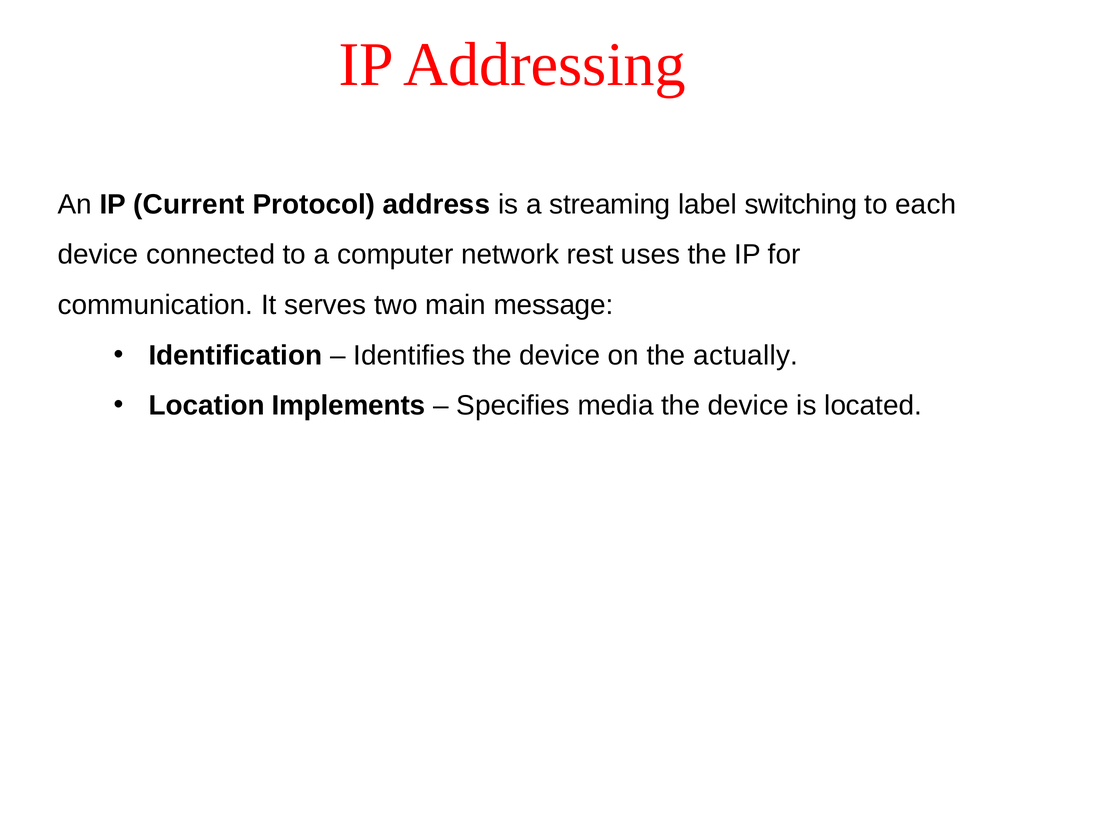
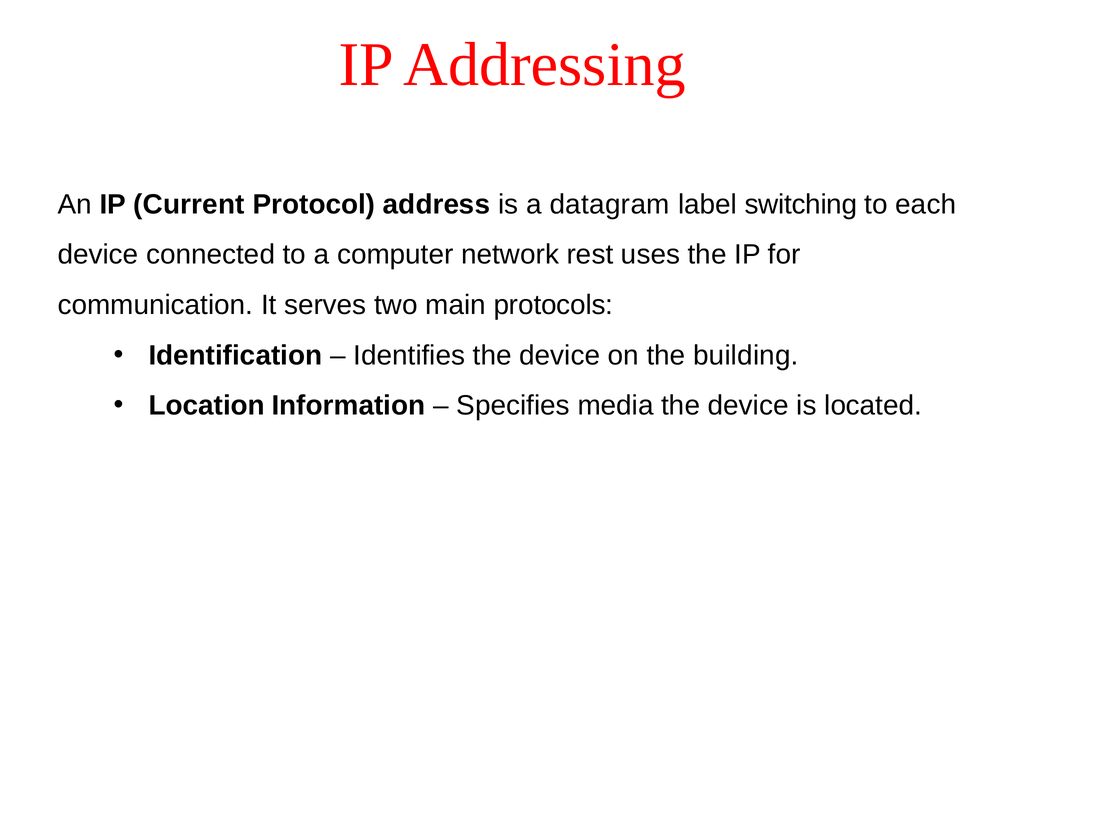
streaming: streaming -> datagram (610, 204)
message: message -> protocols (553, 305)
actually: actually -> building (746, 355)
Implements: Implements -> Information (348, 405)
